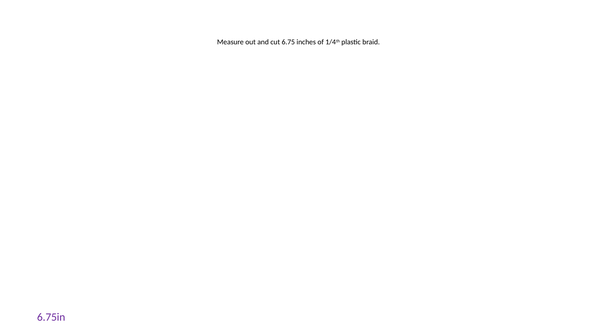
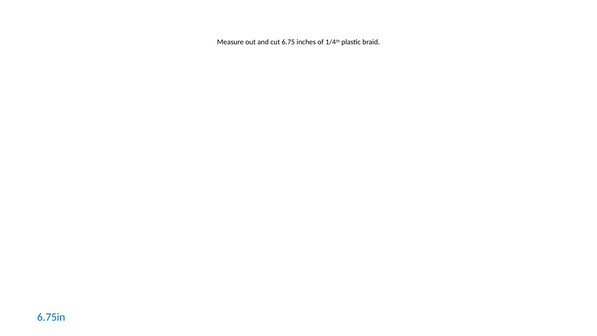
6.75in colour: purple -> blue (51, 317)
